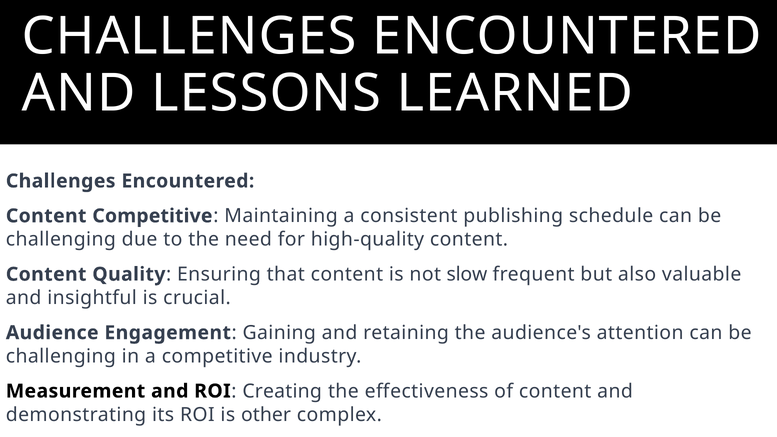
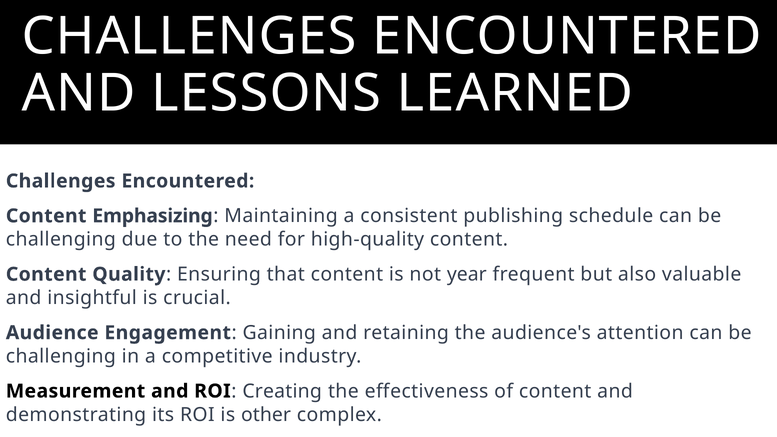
Content Competitive: Competitive -> Emphasizing (153, 216)
slow: slow -> year (467, 274)
